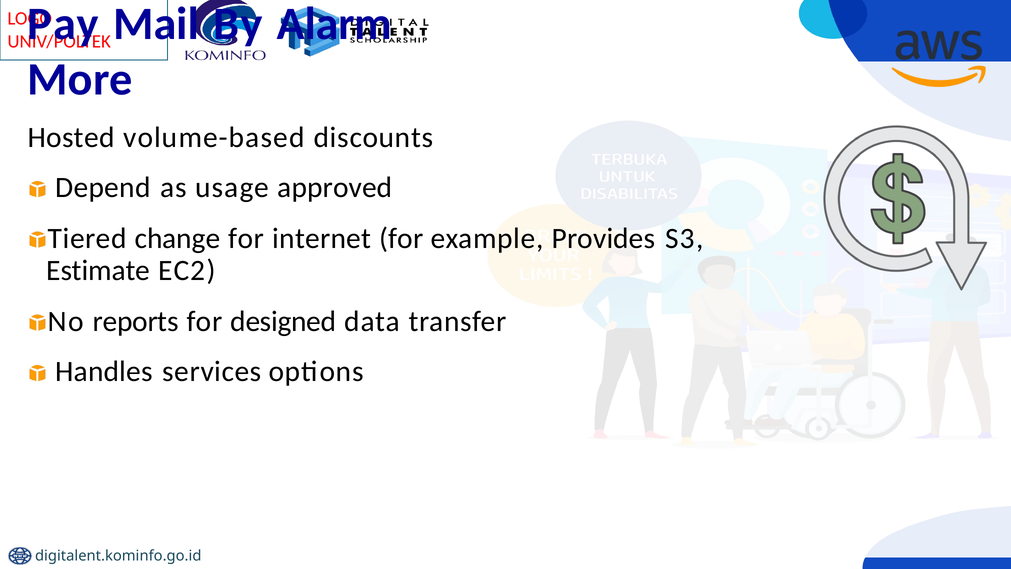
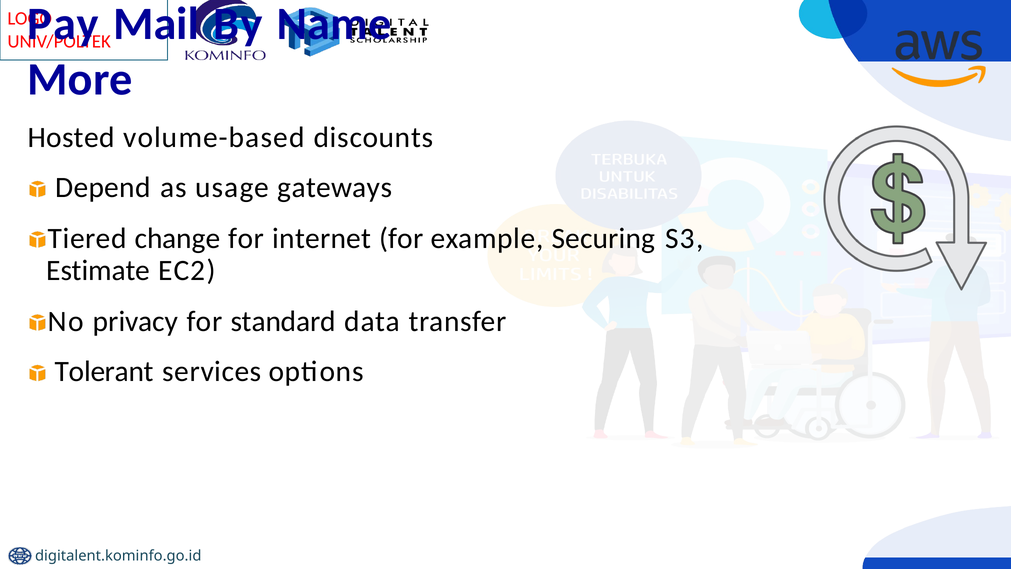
Alarm: Alarm -> Name (334, 24)
approved: approved -> gateways (335, 188)
Provides: Provides -> Securing (604, 239)
reports: reports -> privacy (136, 321)
designed: designed -> standard (283, 321)
Handles: Handles -> Tolerant (104, 371)
